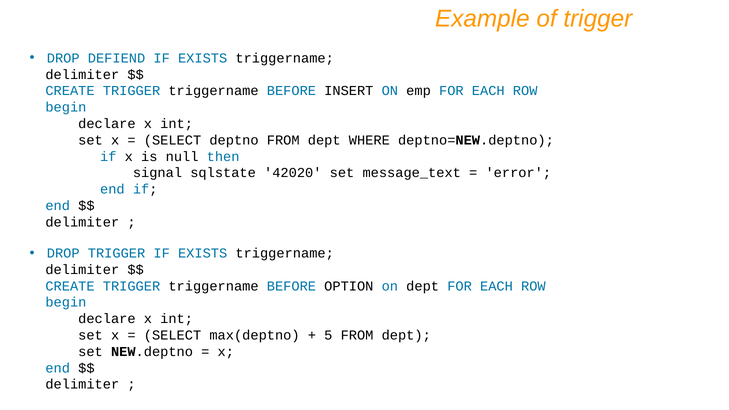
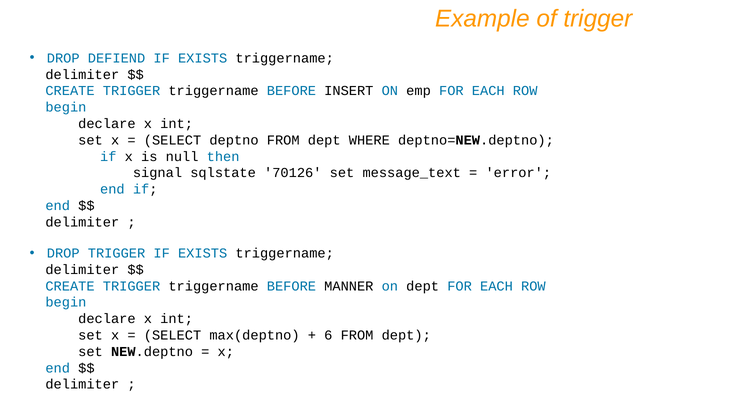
42020: 42020 -> 70126 (293, 173)
OPTION: OPTION -> MANNER (349, 286)
5: 5 -> 6 (328, 335)
